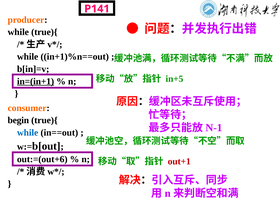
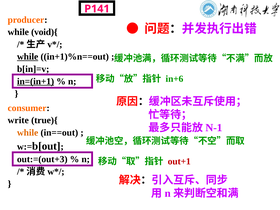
while true){: true){ -> void){ (44, 32)
while underline: none -> present (28, 57)
in+5: in+5 -> in+6 (174, 79)
begin: begin -> write (18, 120)
while colour: blue -> orange (28, 133)
out:=(out+6: out:=(out+6 -> out:=(out+3 (42, 159)
